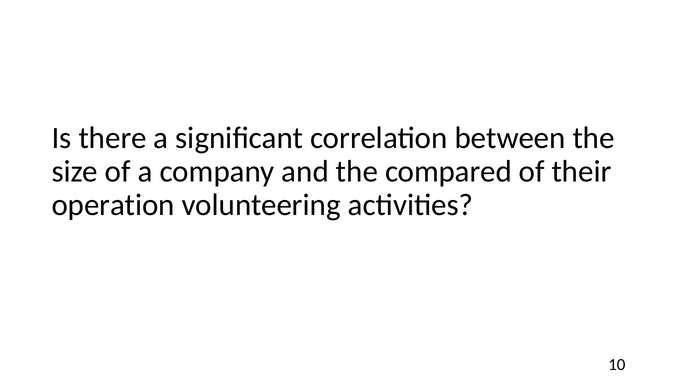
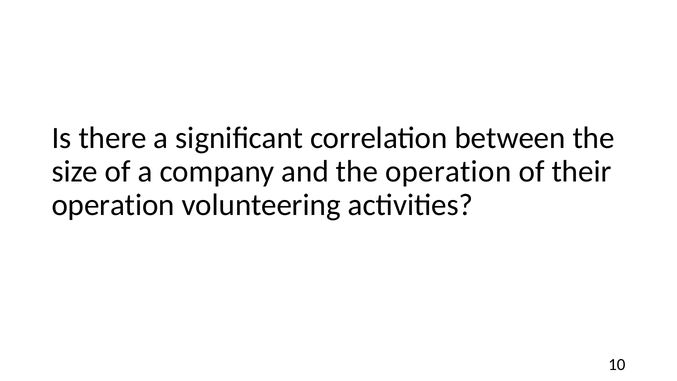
the compared: compared -> operation (448, 172)
